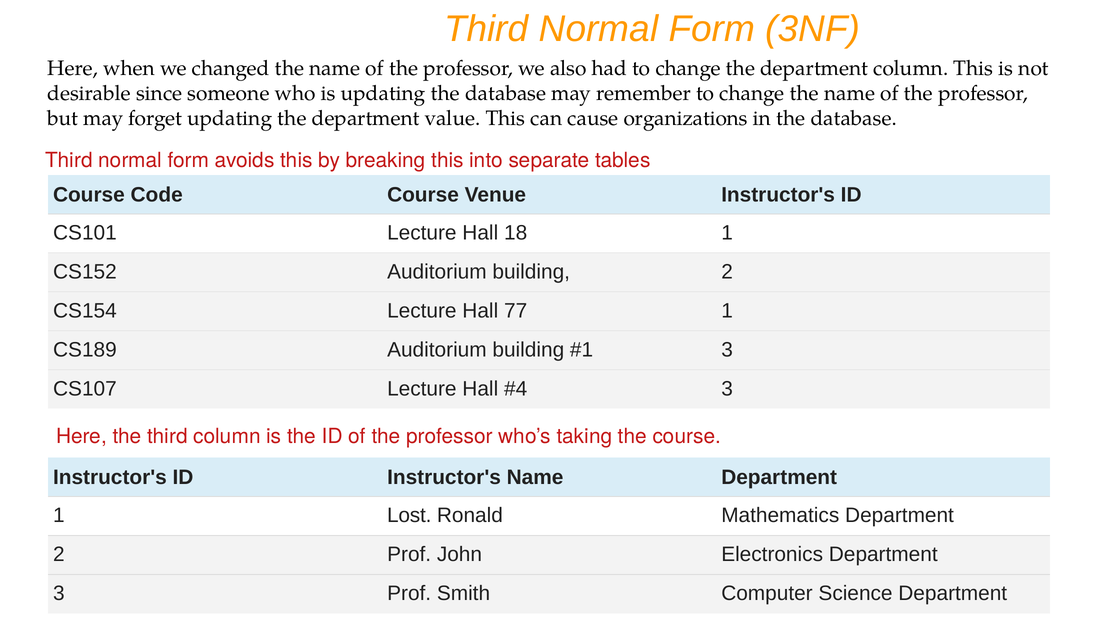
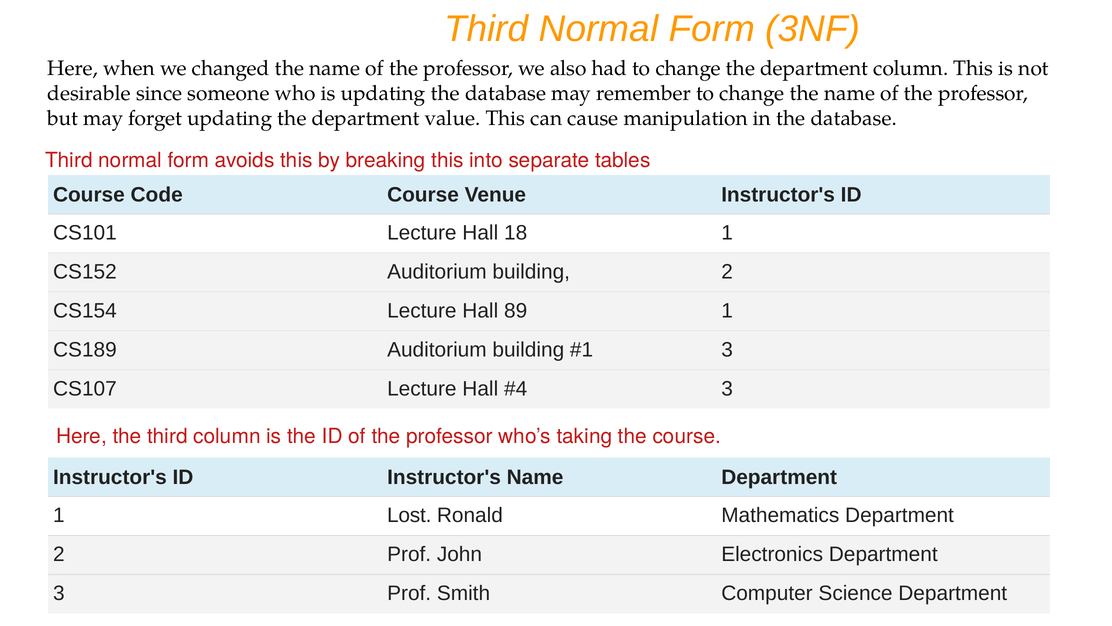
organizations: organizations -> manipulation (686, 118)
77: 77 -> 89 (516, 311)
